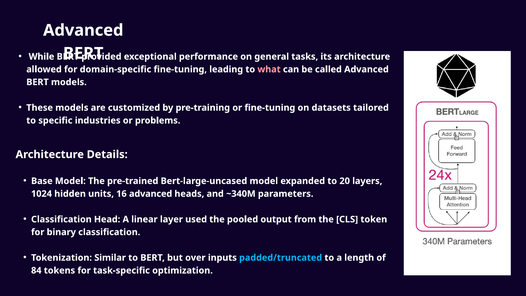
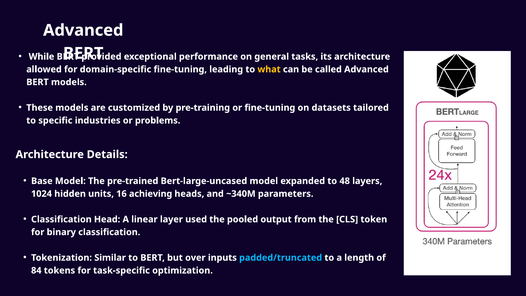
what colour: pink -> yellow (269, 69)
20: 20 -> 48 (345, 181)
16 advanced: advanced -> achieving (151, 194)
